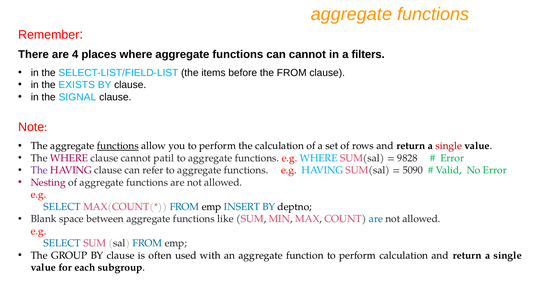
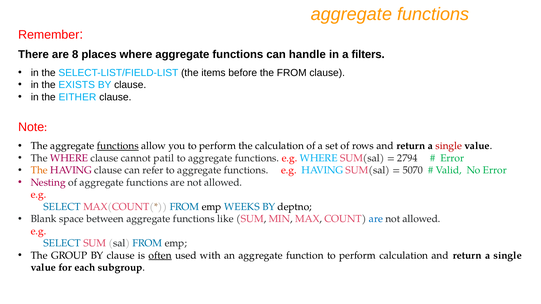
4: 4 -> 8 (75, 55)
can cannot: cannot -> handle (307, 55)
SIGNAL: SIGNAL -> EITHER (77, 97)
9828: 9828 -> 2794 (407, 158)
The colour: purple -> orange (39, 170)
5090: 5090 -> 5070 (413, 170)
INSERT: INSERT -> WEEKS (242, 207)
often underline: none -> present (160, 256)
